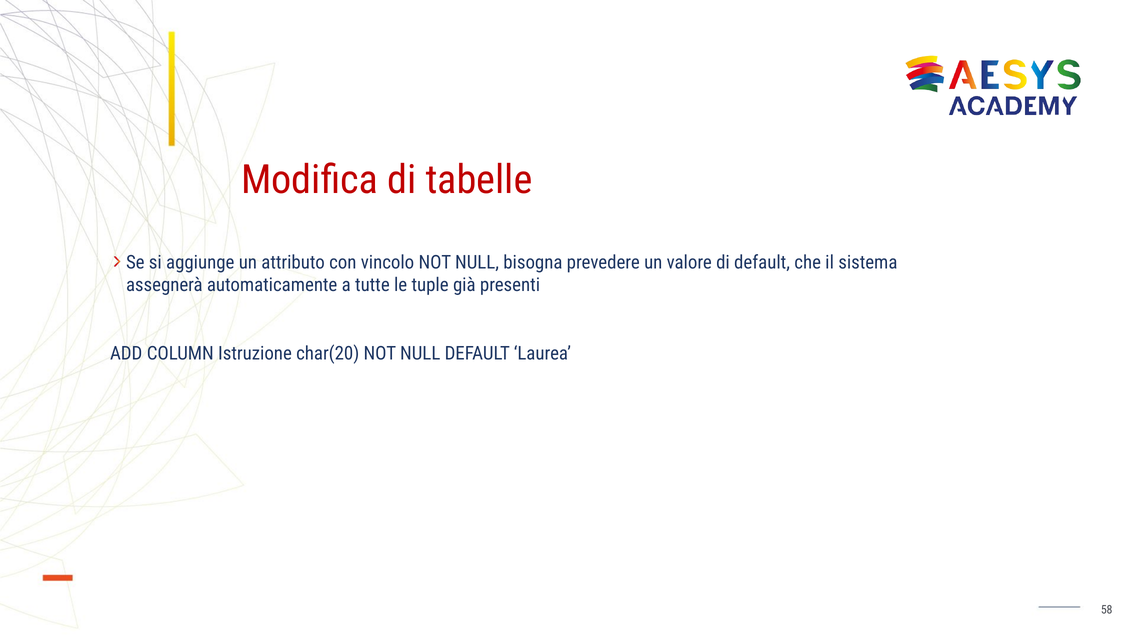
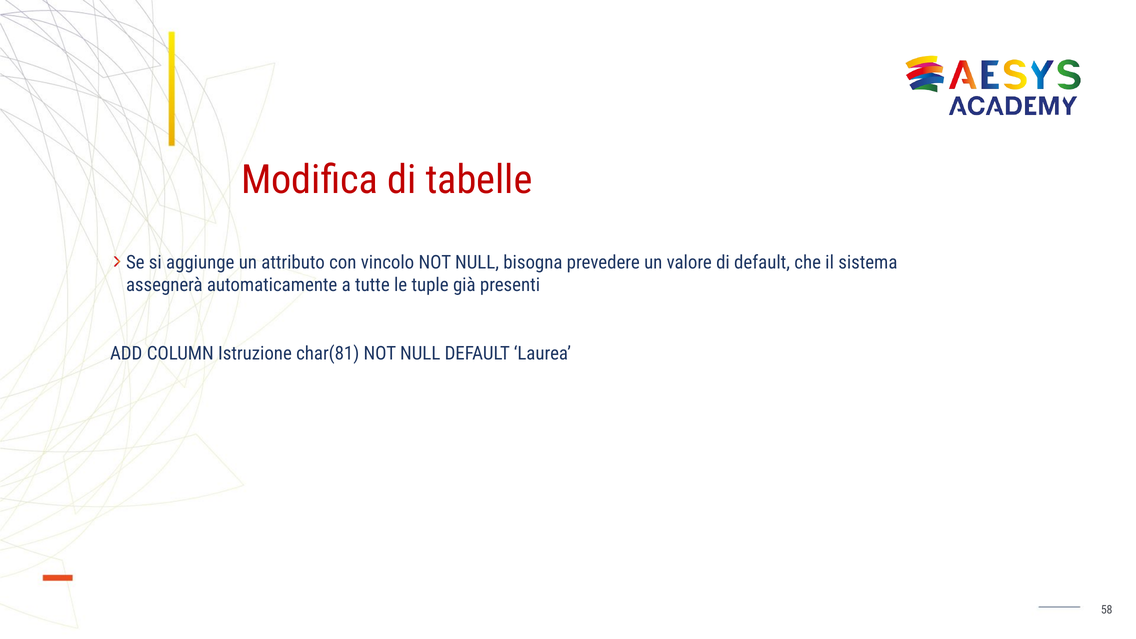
char(20: char(20 -> char(81 (328, 353)
